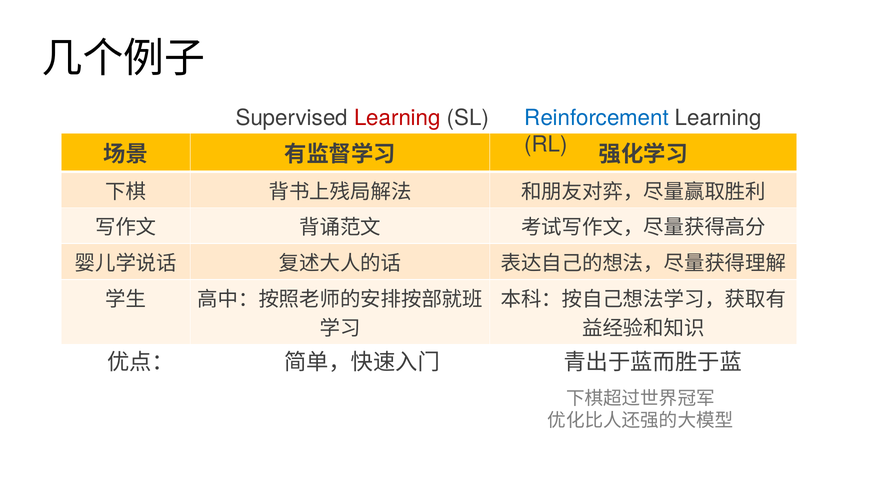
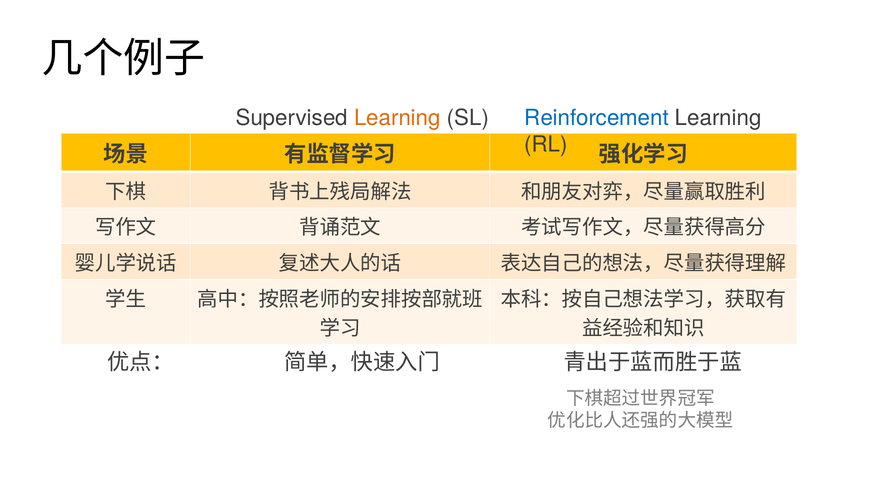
Learning colour: red -> orange (397, 118)
